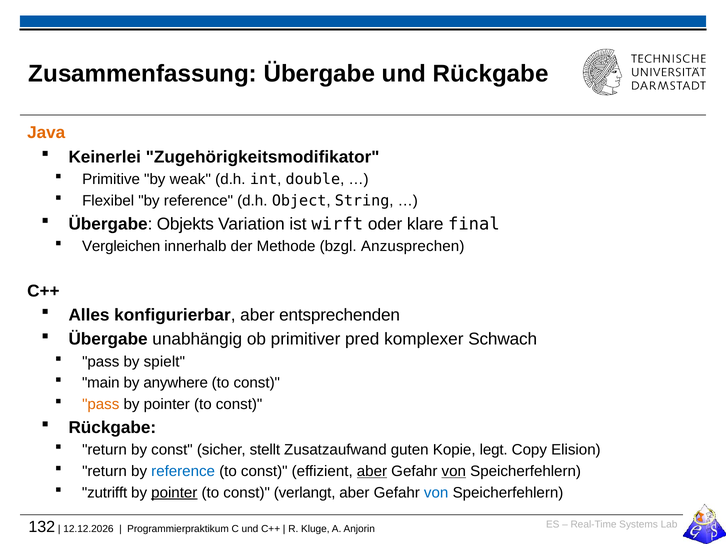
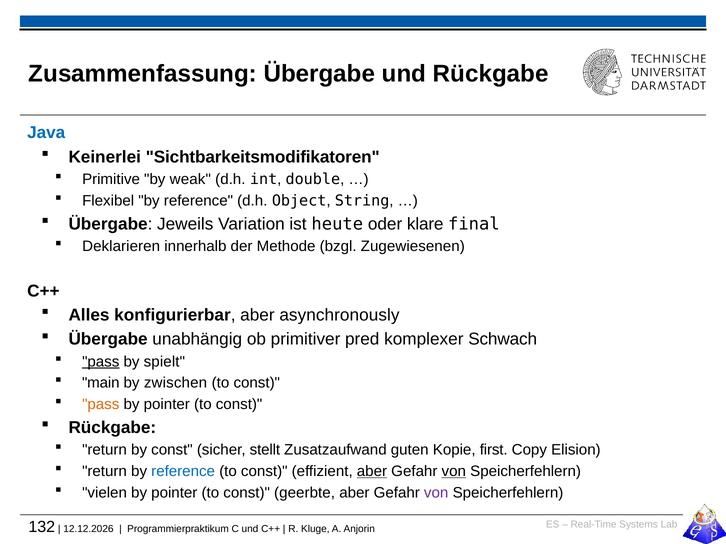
Java colour: orange -> blue (46, 133)
Zugehörigkeitsmodifikator: Zugehörigkeitsmodifikator -> Sichtbarkeitsmodifikatoren (263, 157)
Objekts: Objekts -> Jeweils (185, 224)
wirft: wirft -> heute (337, 224)
Vergleichen: Vergleichen -> Deklarieren (121, 247)
Anzusprechen: Anzusprechen -> Zugewiesenen (413, 247)
entsprechenden: entsprechenden -> asynchronously (339, 315)
pass underline: none -> present (101, 362)
anywhere: anywhere -> zwischen (176, 383)
legt: legt -> first (494, 450)
zutrifft: zutrifft -> vielen (105, 493)
pointer underline: present -> none (174, 493)
verlangt: verlangt -> geerbte (305, 493)
von colour: blue -> purple (436, 493)
